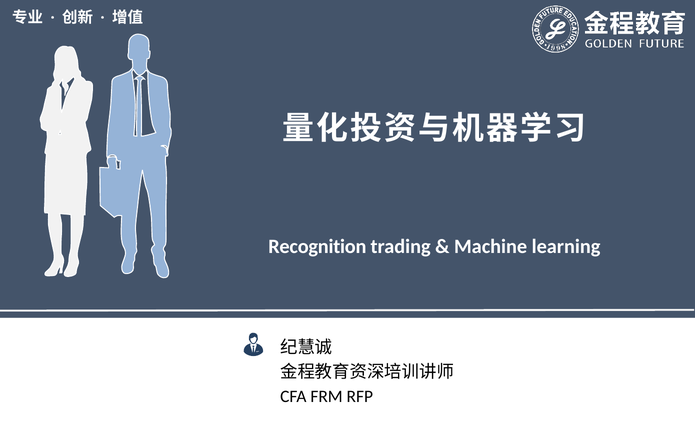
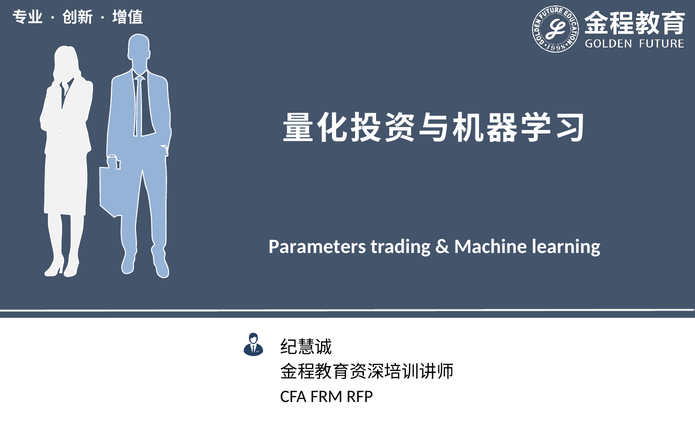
Recognition: Recognition -> Parameters (317, 246)
